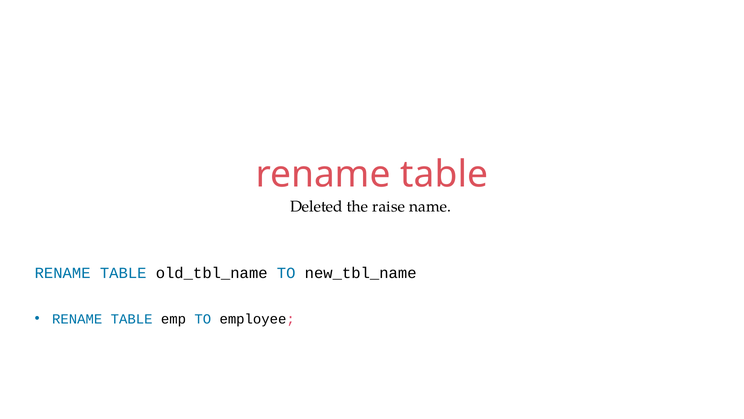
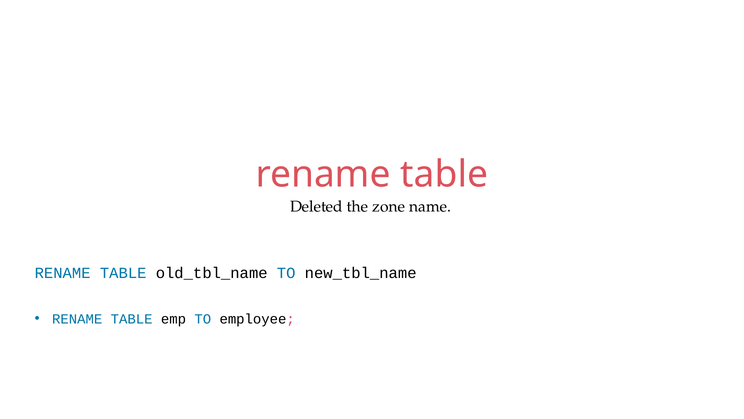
raise: raise -> zone (389, 206)
